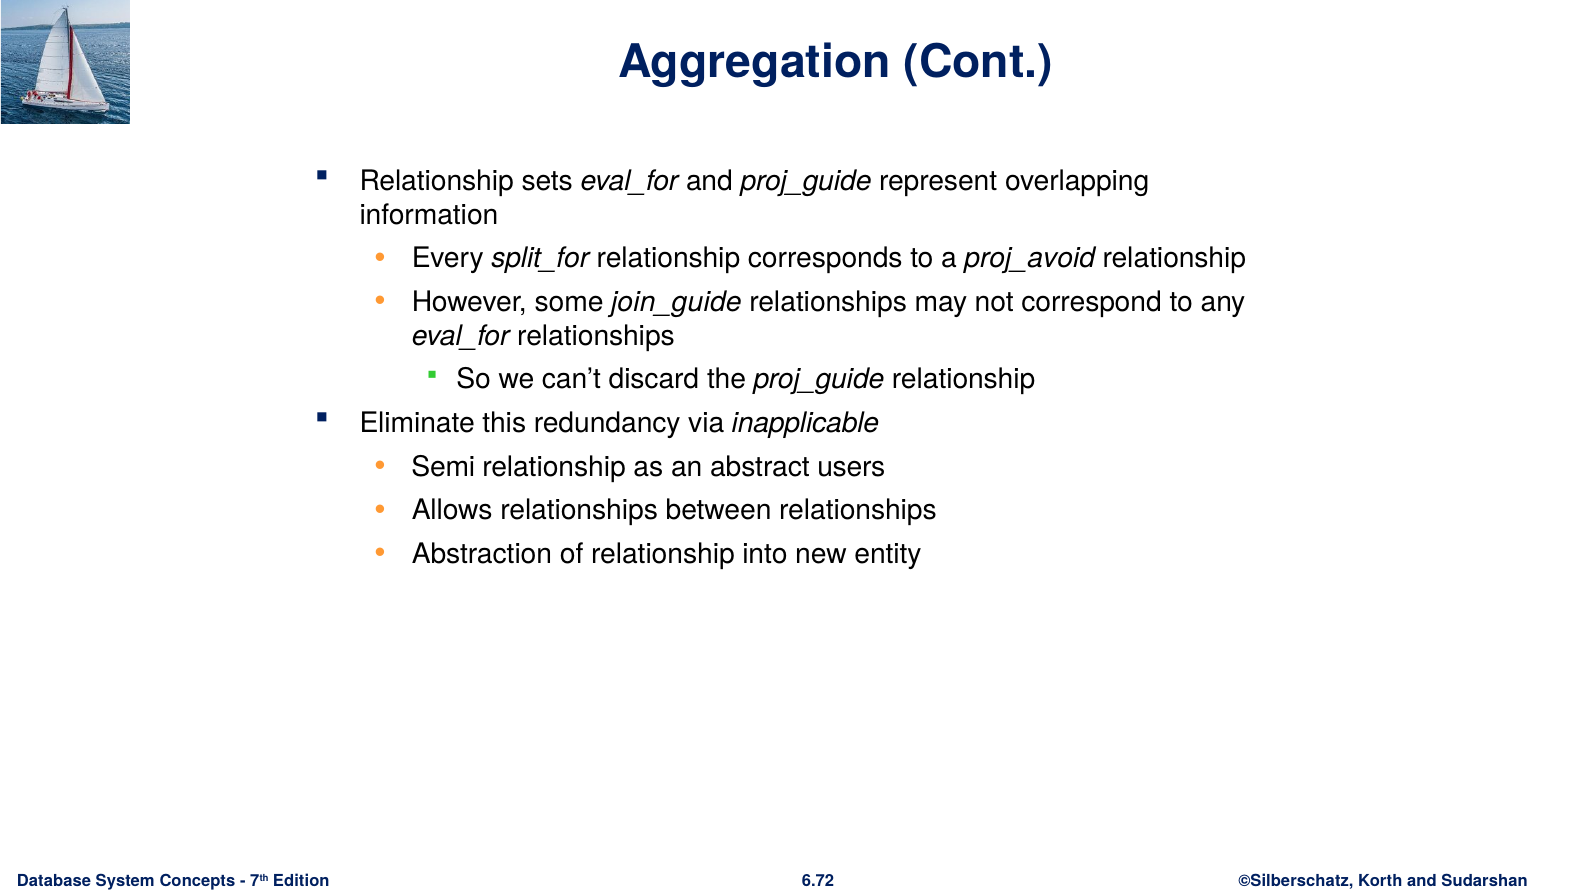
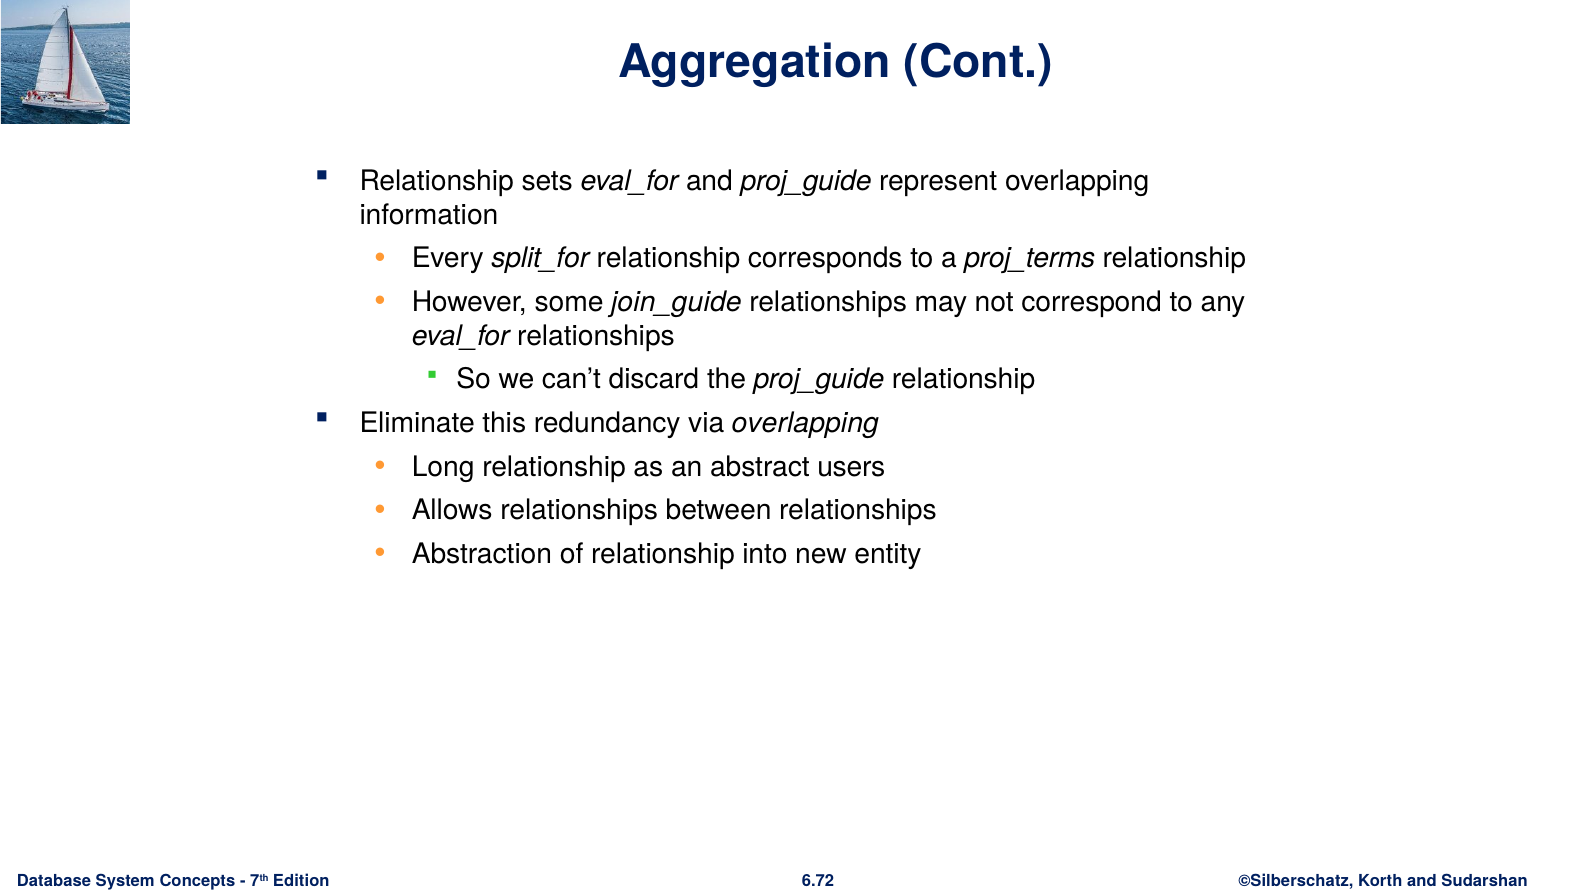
proj_avoid: proj_avoid -> proj_terms (1030, 259)
via inapplicable: inapplicable -> overlapping (805, 423)
Semi: Semi -> Long (443, 467)
